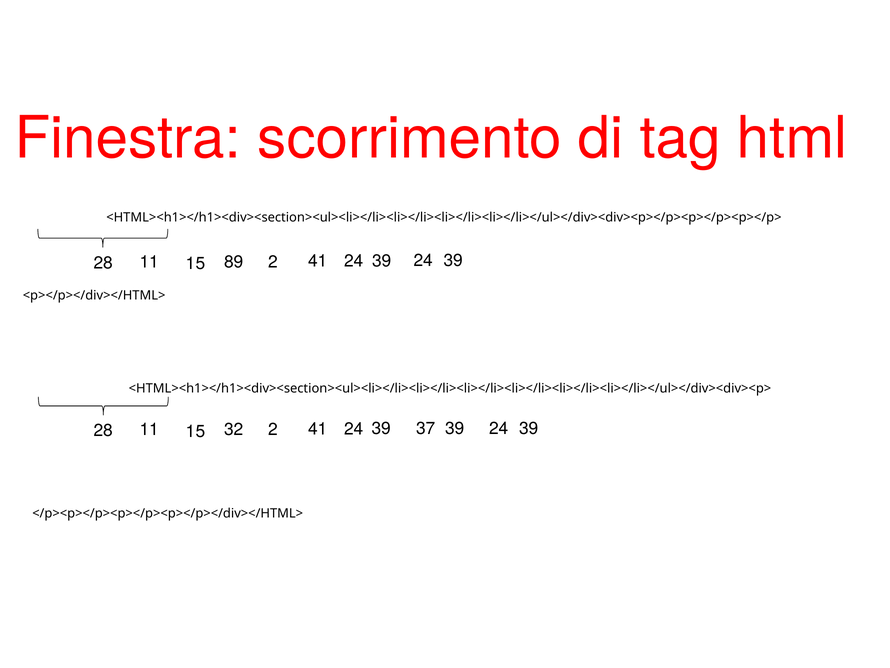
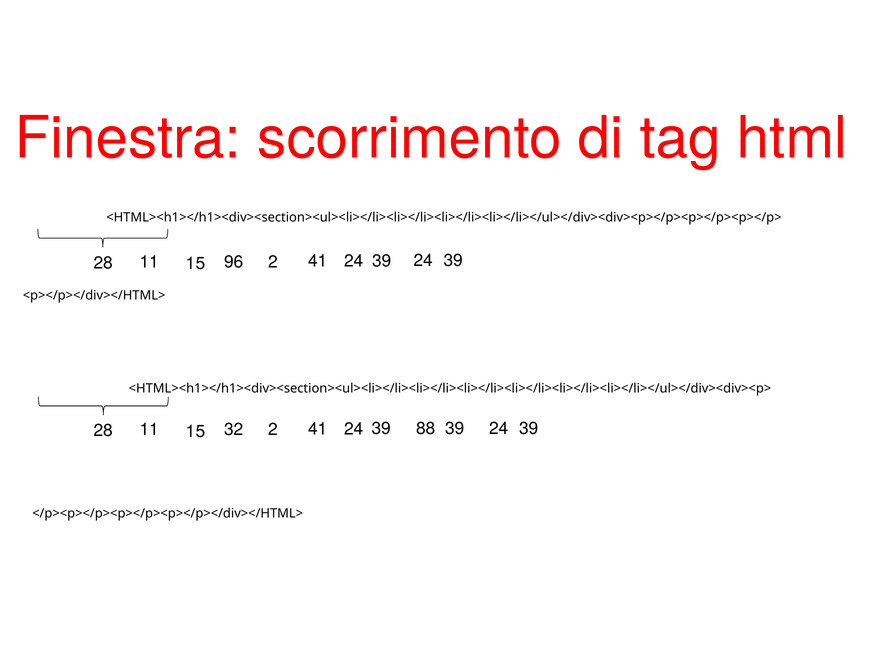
89: 89 -> 96 (234, 262)
37: 37 -> 88 (426, 428)
